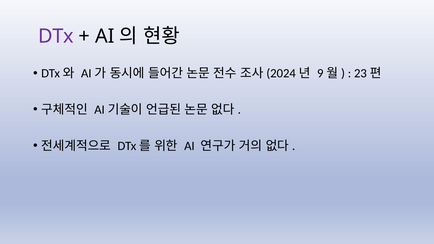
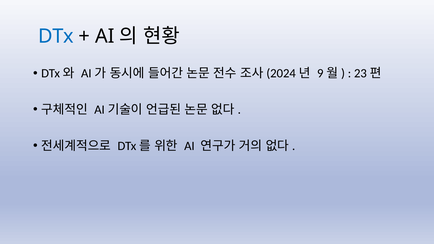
DTx colour: purple -> blue (56, 36)
